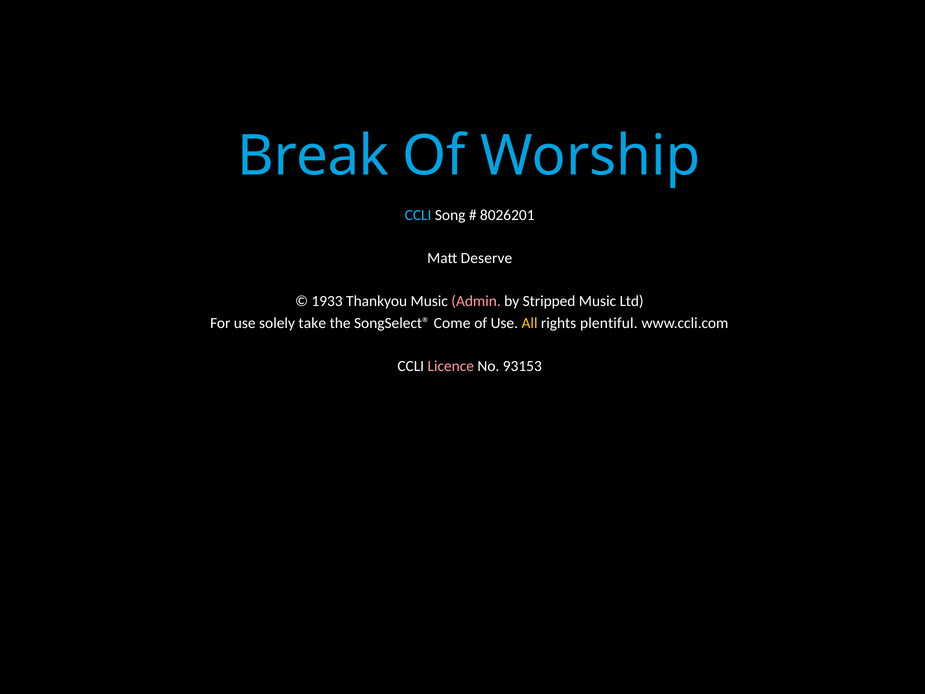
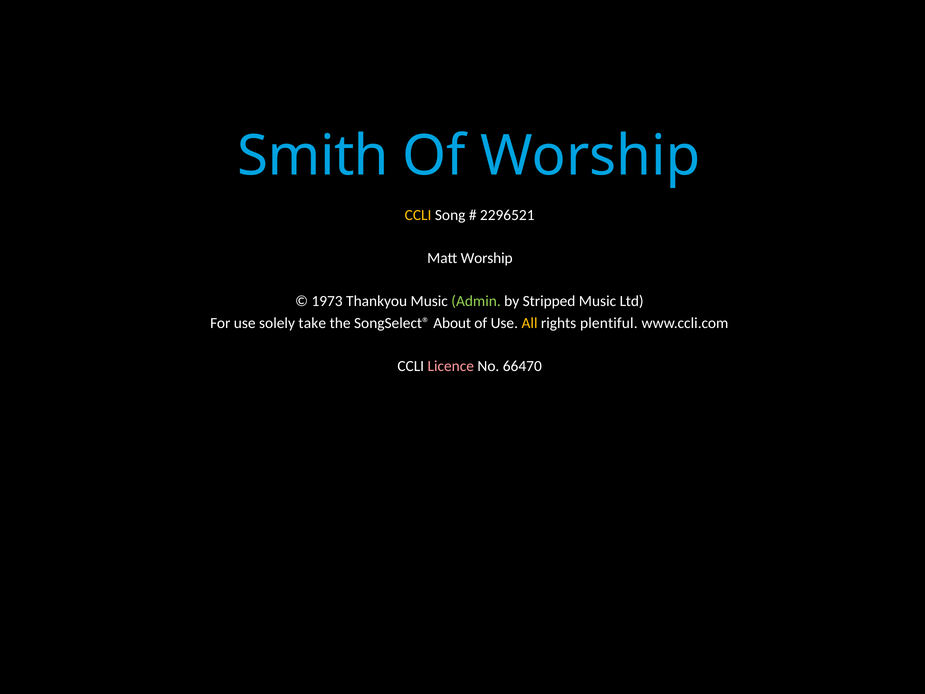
Break: Break -> Smith (313, 156)
CCLI colour: light blue -> yellow (418, 215)
8026201: 8026201 -> 2296521 (507, 215)
Matt Deserve: Deserve -> Worship (487, 258)
1933: 1933 -> 1973 (327, 301)
Admin colour: pink -> light green (476, 301)
Come: Come -> About (452, 323)
93153: 93153 -> 66470 (522, 366)
